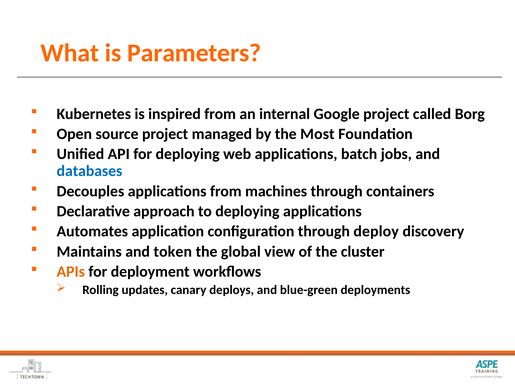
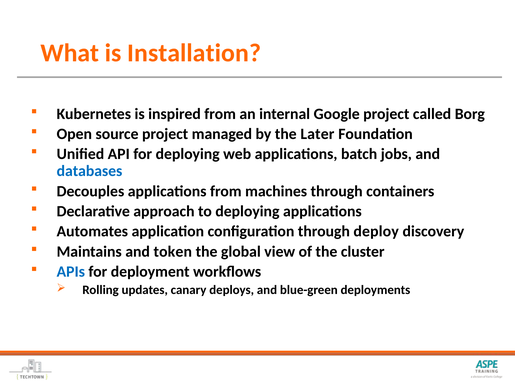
Parameters: Parameters -> Installation (194, 53)
Most: Most -> Later (317, 134)
APIs colour: orange -> blue (71, 272)
